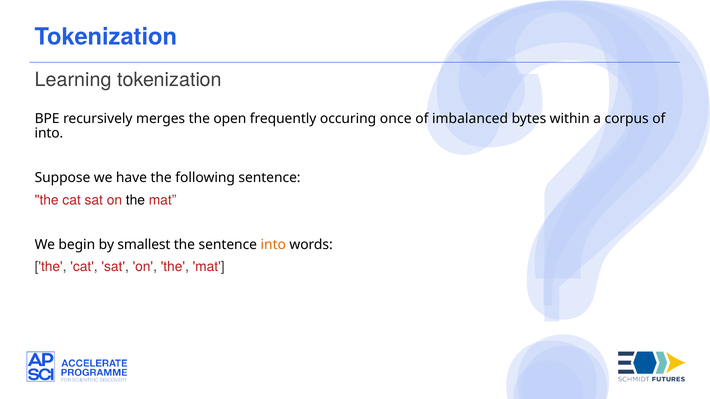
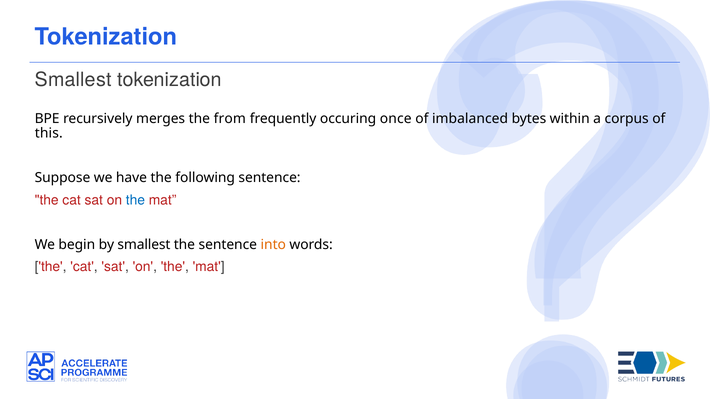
Learning: Learning -> Smallest (73, 80)
open: open -> from (230, 119)
into: into -> this (49, 134)
the colour: black -> blue (135, 200)
